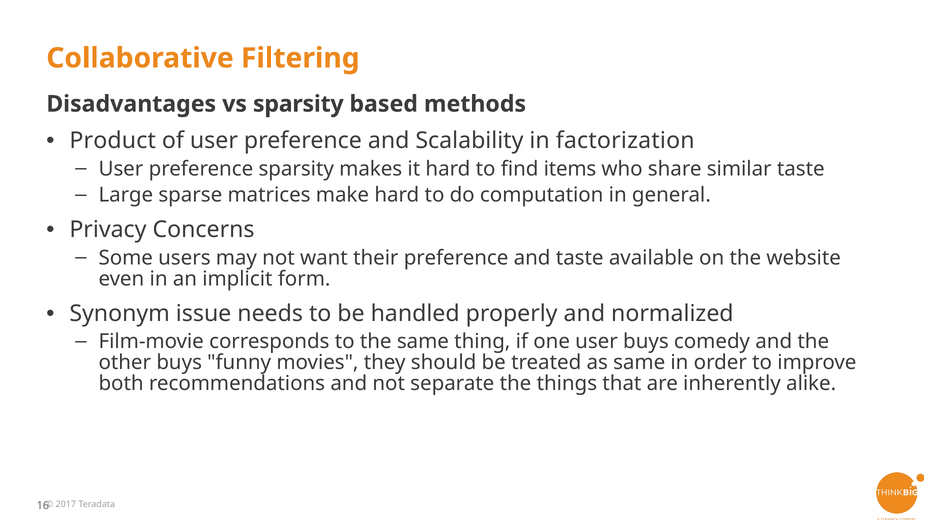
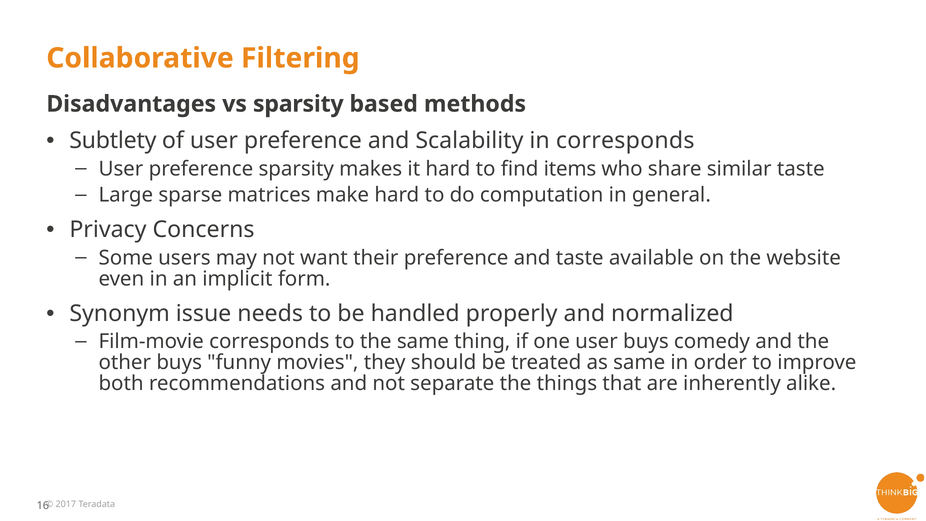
Product: Product -> Subtlety (113, 141)
in factorization: factorization -> corresponds (625, 141)
